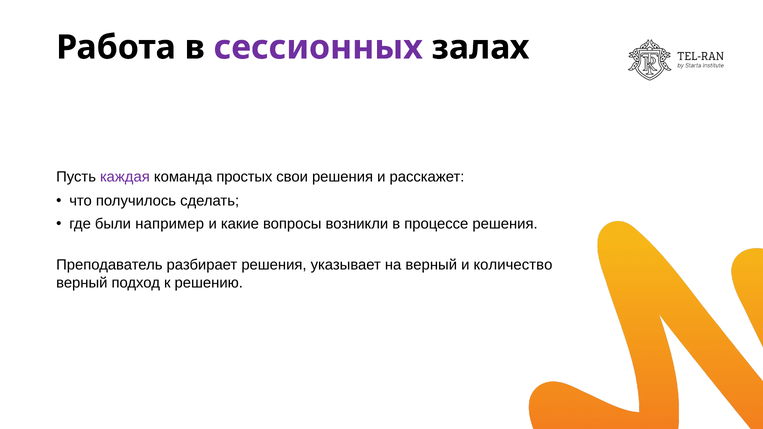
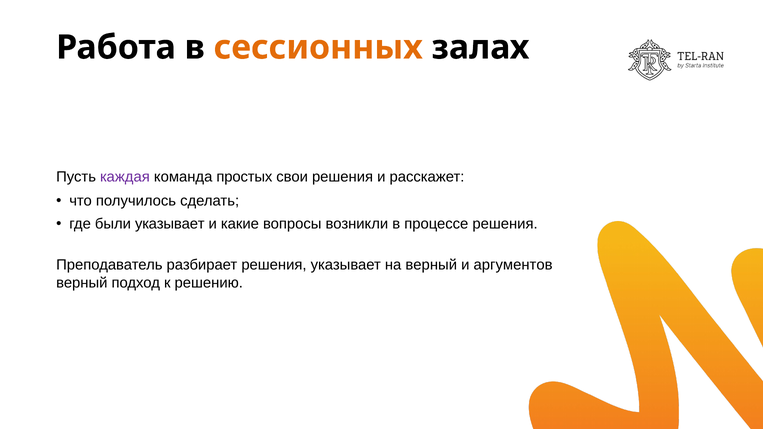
сессионных colour: purple -> orange (318, 47)
были например: например -> указывает (170, 224)
количество: количество -> аргументов (513, 265)
